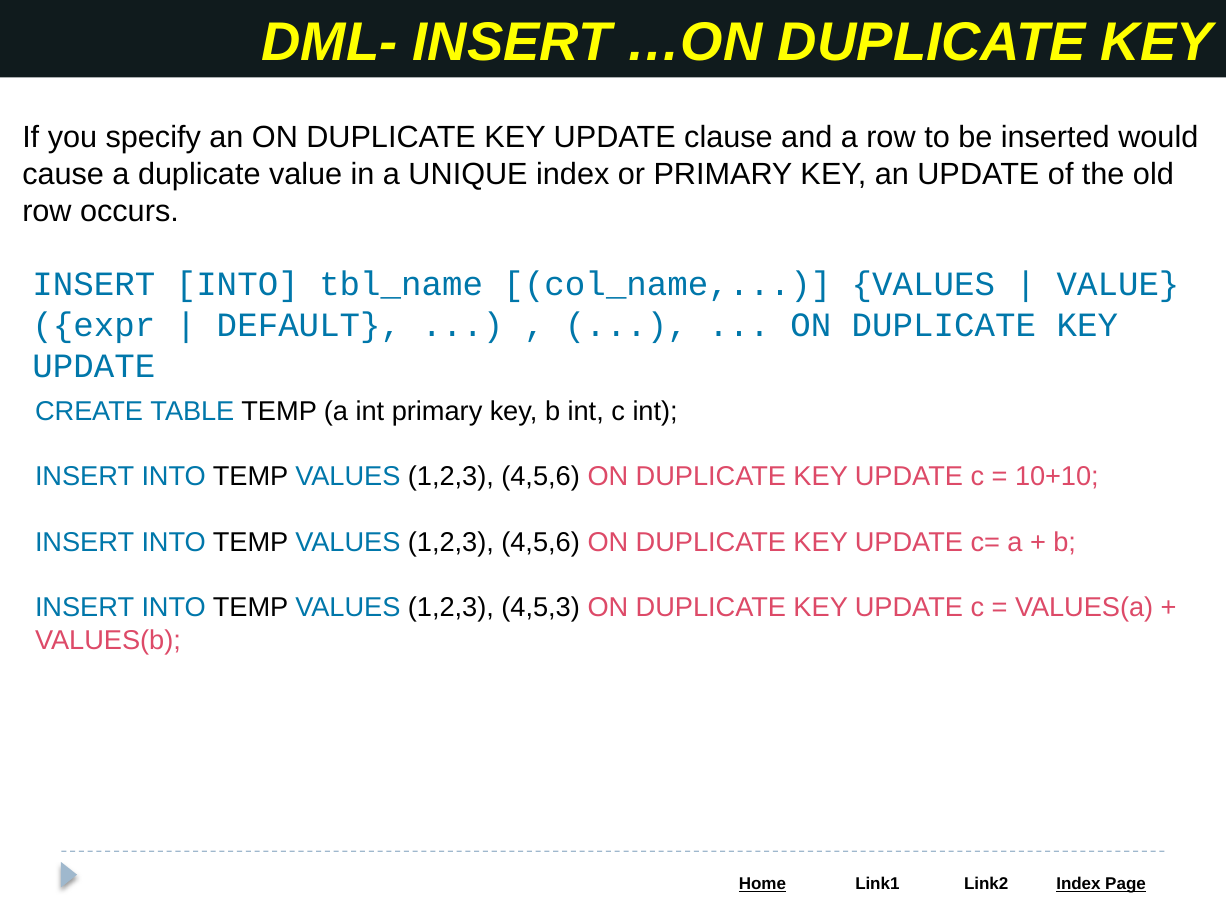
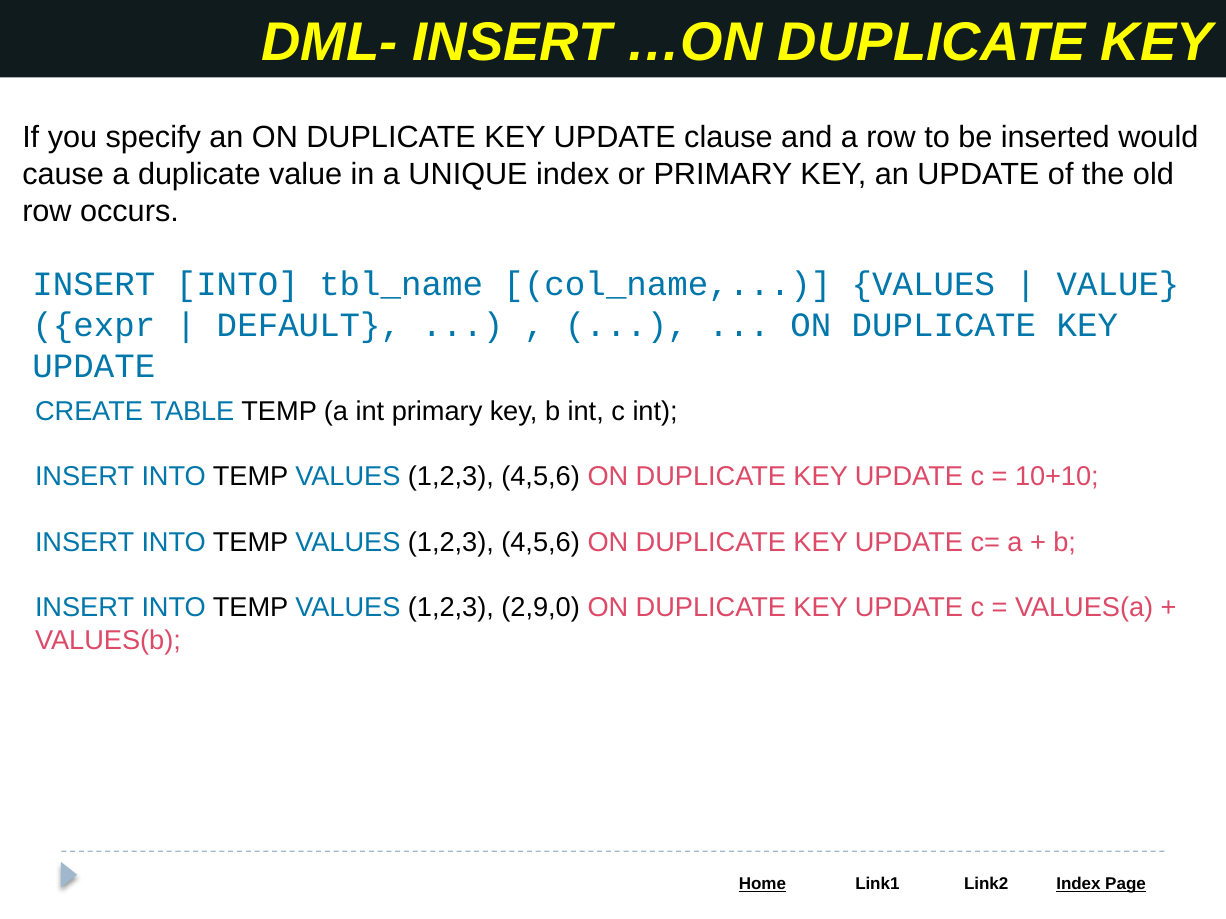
4,5,3: 4,5,3 -> 2,9,0 (541, 608)
